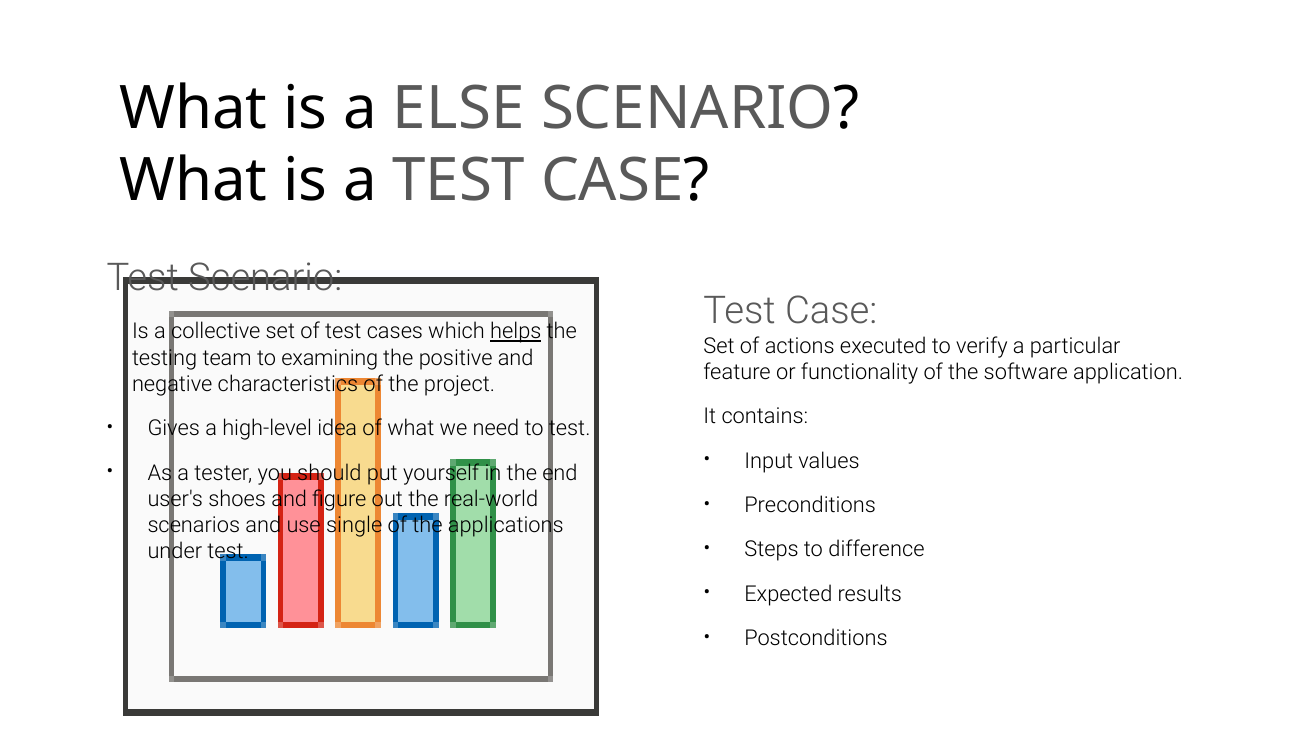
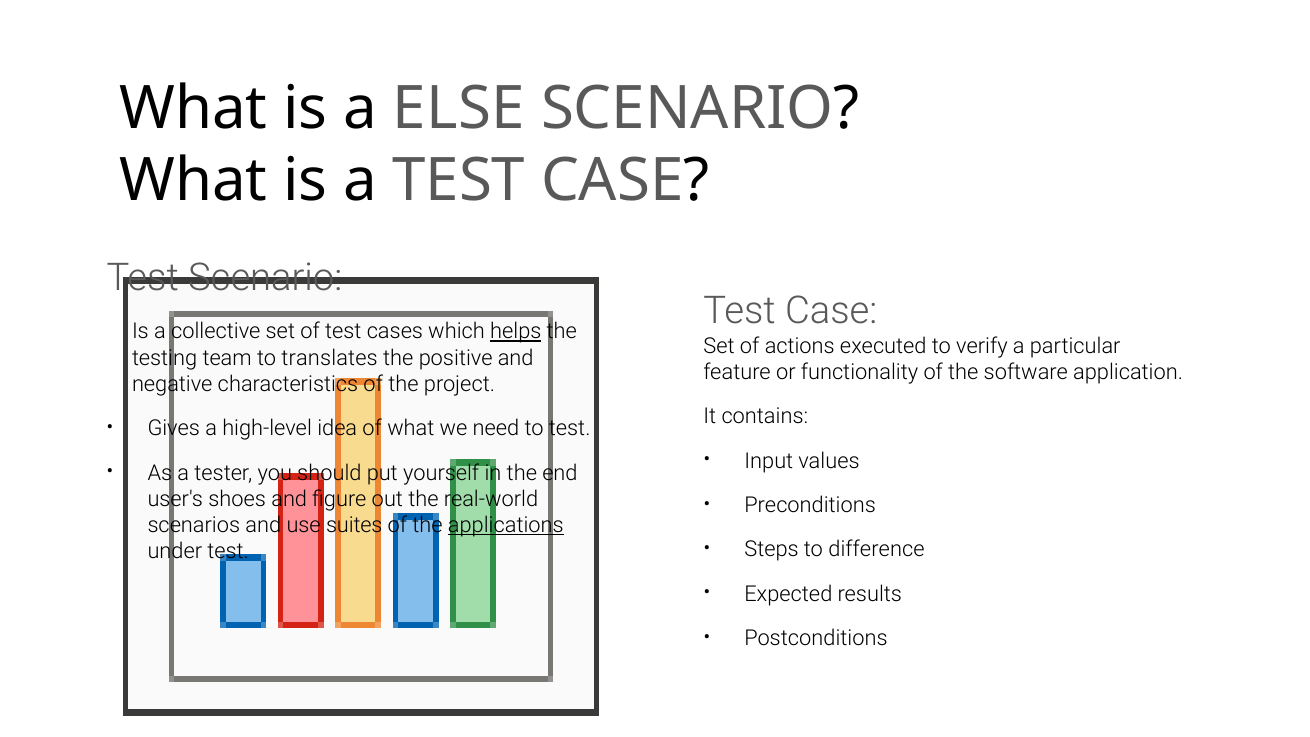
examining: examining -> translates (330, 358)
single: single -> suites (354, 525)
applications underline: none -> present (506, 525)
